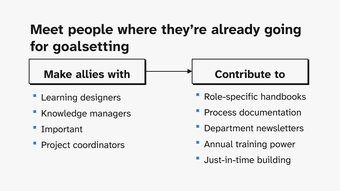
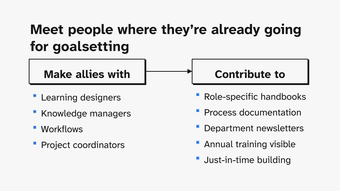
Important: Important -> Workflows (62, 129)
power: power -> visible (283, 144)
